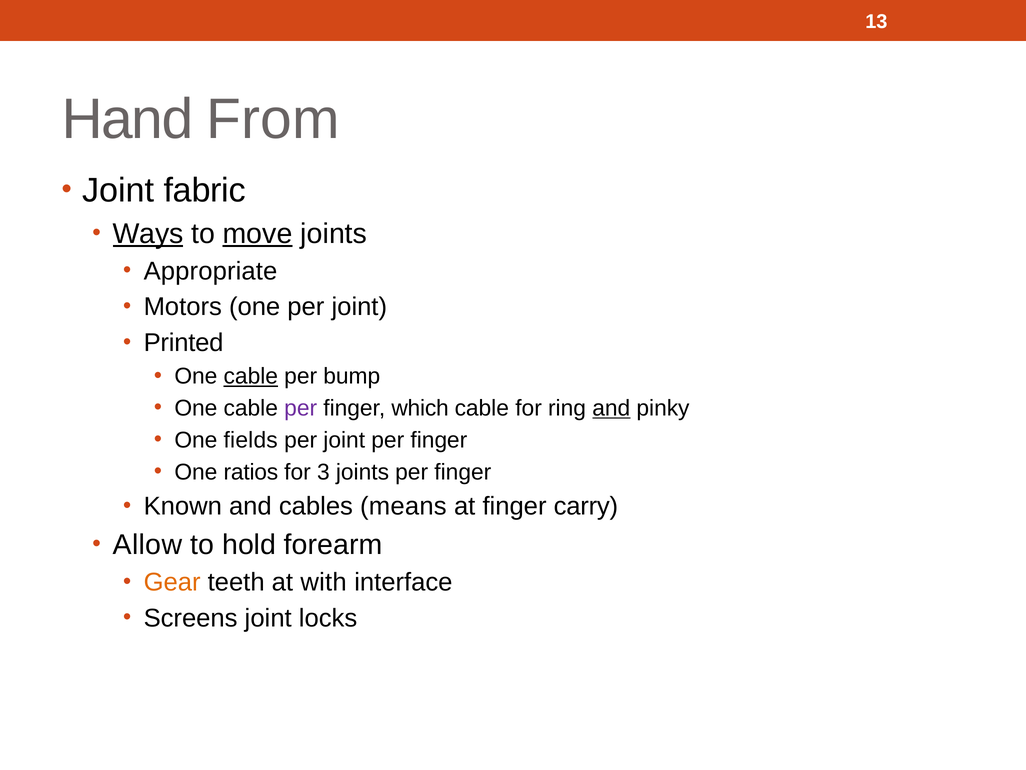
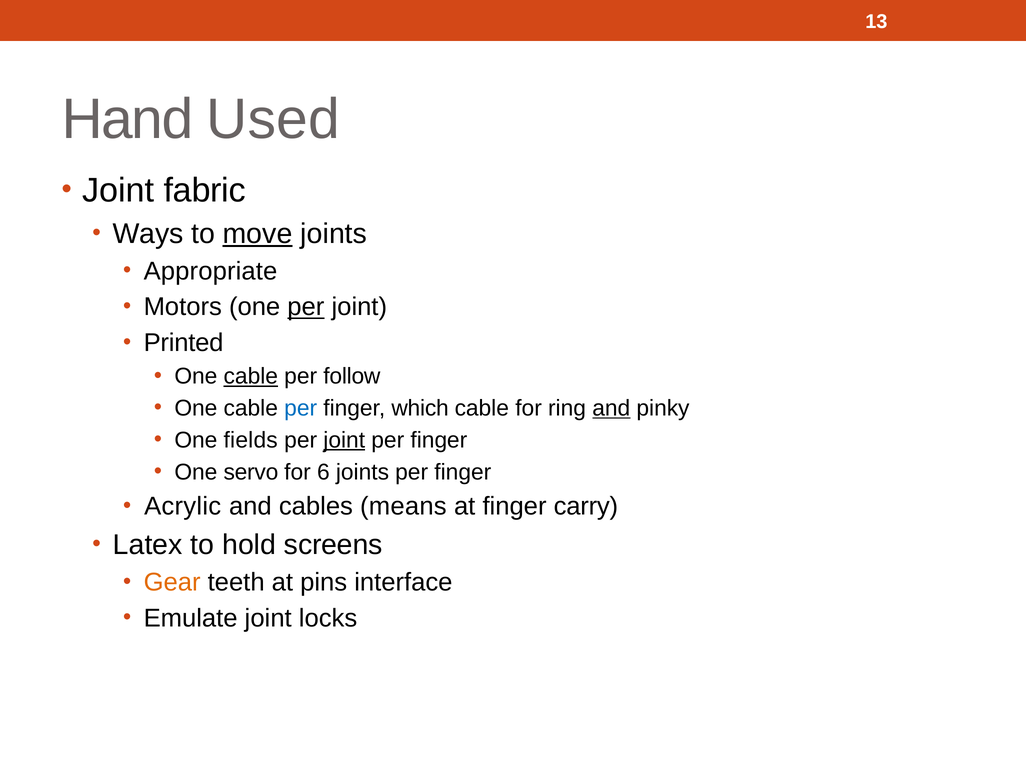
From: From -> Used (273, 119)
Ways underline: present -> none (148, 233)
per underline: none -> present (306, 307)
bump: bump -> follow (352, 376)
per colour: purple -> blue (301, 408)
joint underline: none -> present (344, 440)
ratios: ratios -> servo (251, 472)
3: 3 -> 6 (323, 472)
Known: Known -> Acrylic (183, 506)
Allow: Allow -> Latex (148, 545)
forearm: forearm -> screens (333, 545)
with: with -> pins (324, 582)
Screens: Screens -> Emulate (191, 618)
